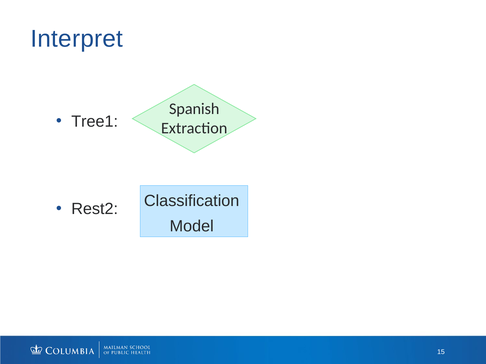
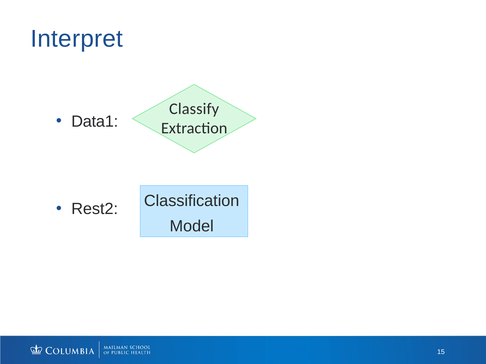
Spanish: Spanish -> Classify (194, 109)
Tree1: Tree1 -> Data1 (95, 122)
